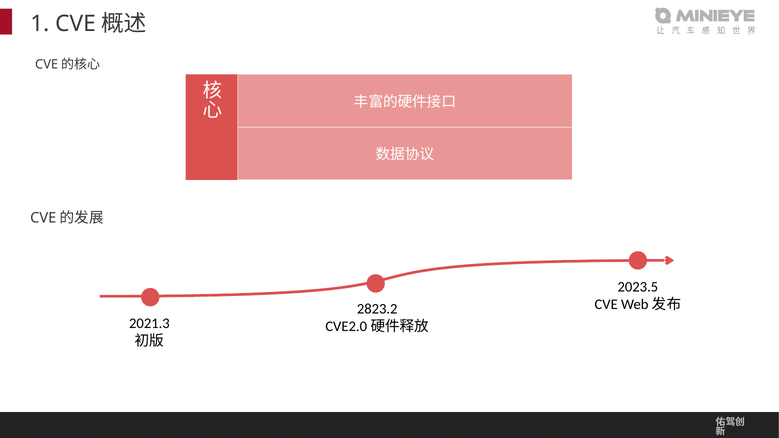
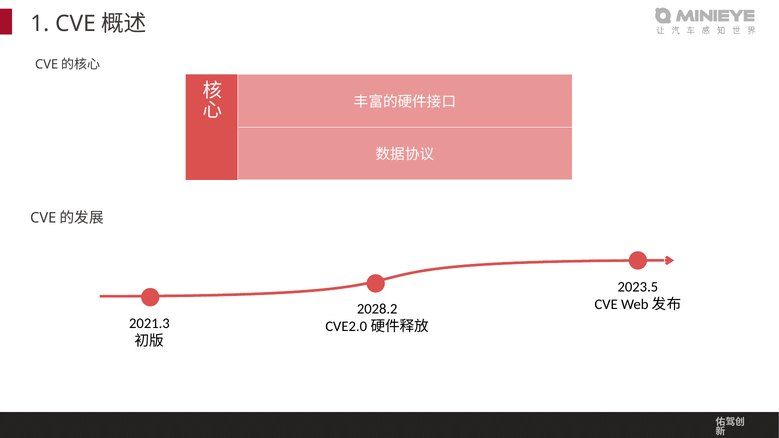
2823.2: 2823.2 -> 2028.2 (377, 309)
